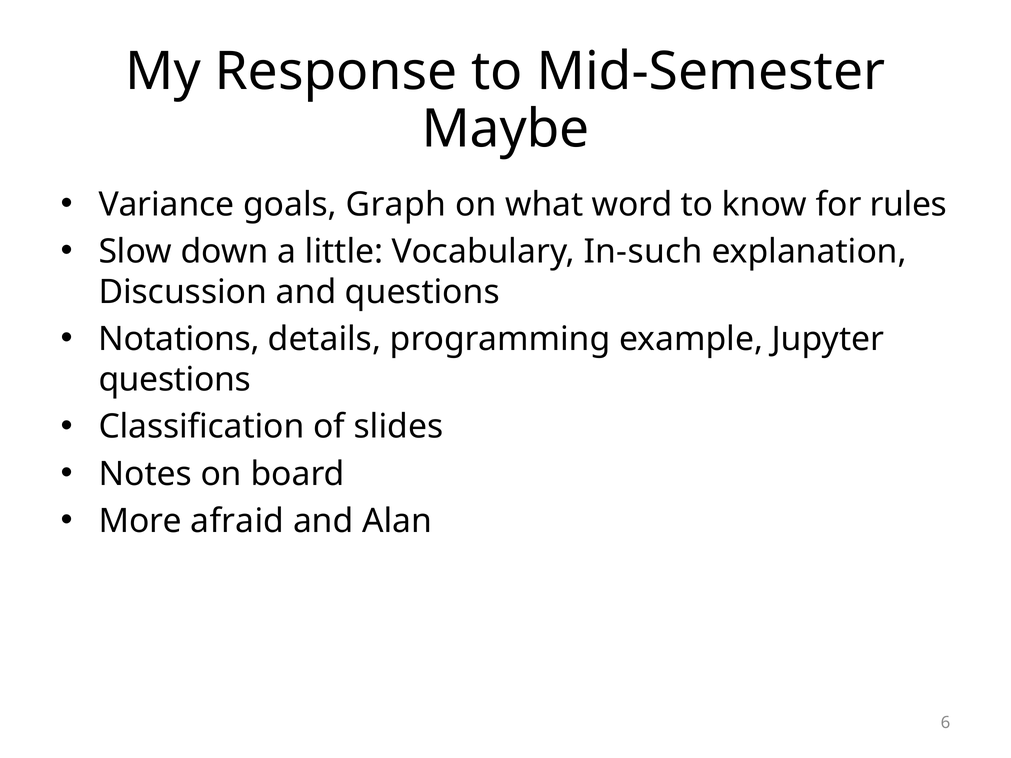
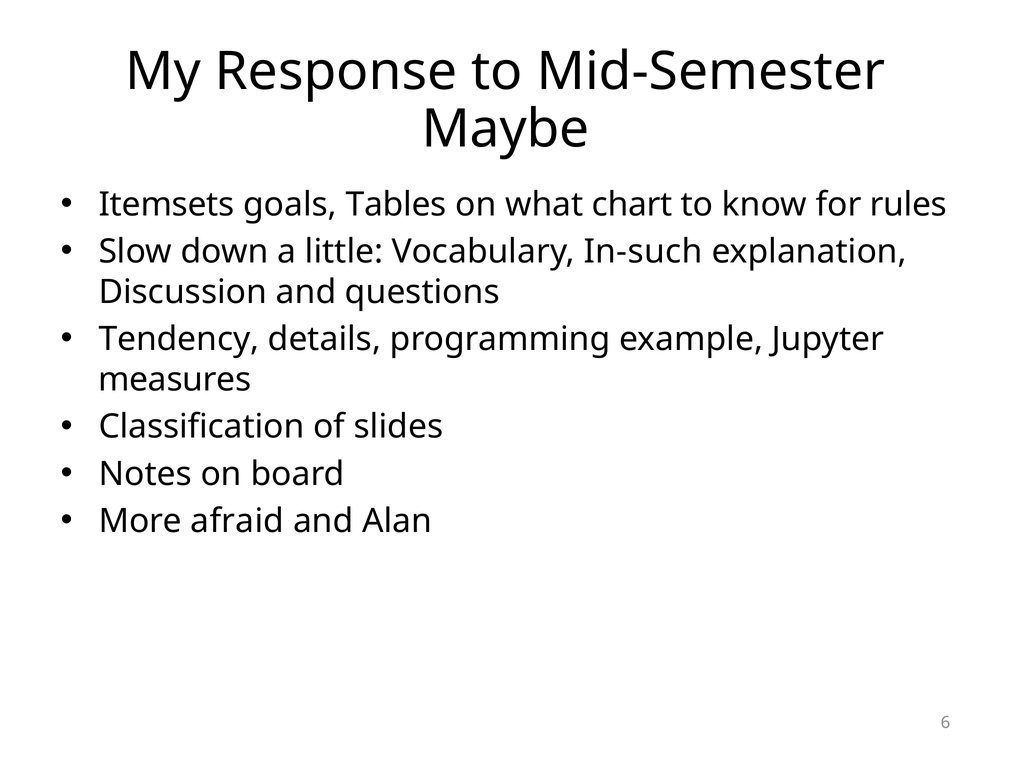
Variance: Variance -> Itemsets (167, 205)
Graph: Graph -> Tables (396, 205)
word: word -> chart (632, 205)
Notations: Notations -> Tendency (179, 339)
questions: questions -> measures (175, 380)
